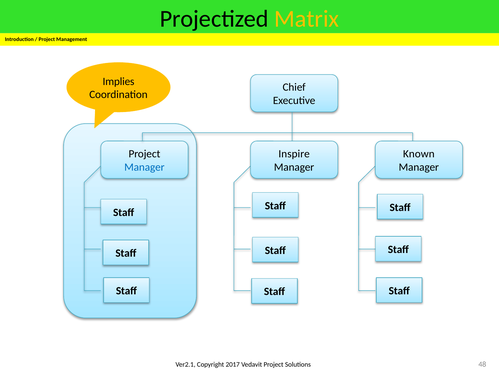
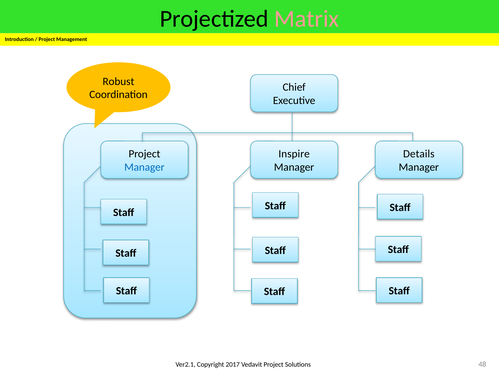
Matrix colour: yellow -> pink (307, 19)
Implies: Implies -> Robust (118, 81)
Known: Known -> Details (419, 154)
